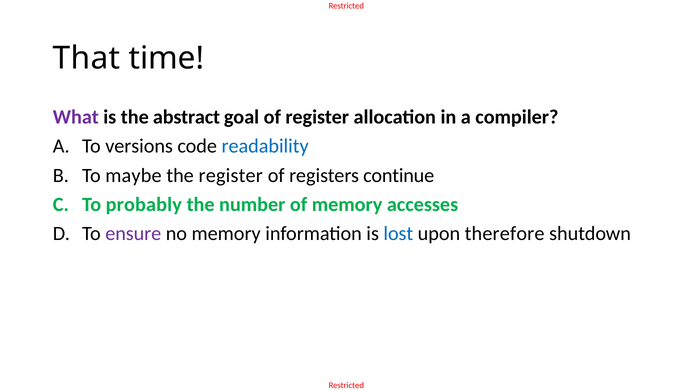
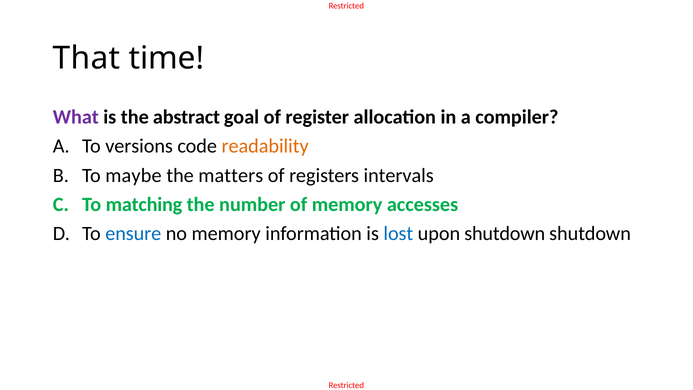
readability colour: blue -> orange (265, 146)
the register: register -> matters (231, 175)
continue: continue -> intervals (399, 175)
probably: probably -> matching (144, 204)
ensure colour: purple -> blue (133, 233)
upon therefore: therefore -> shutdown (505, 233)
